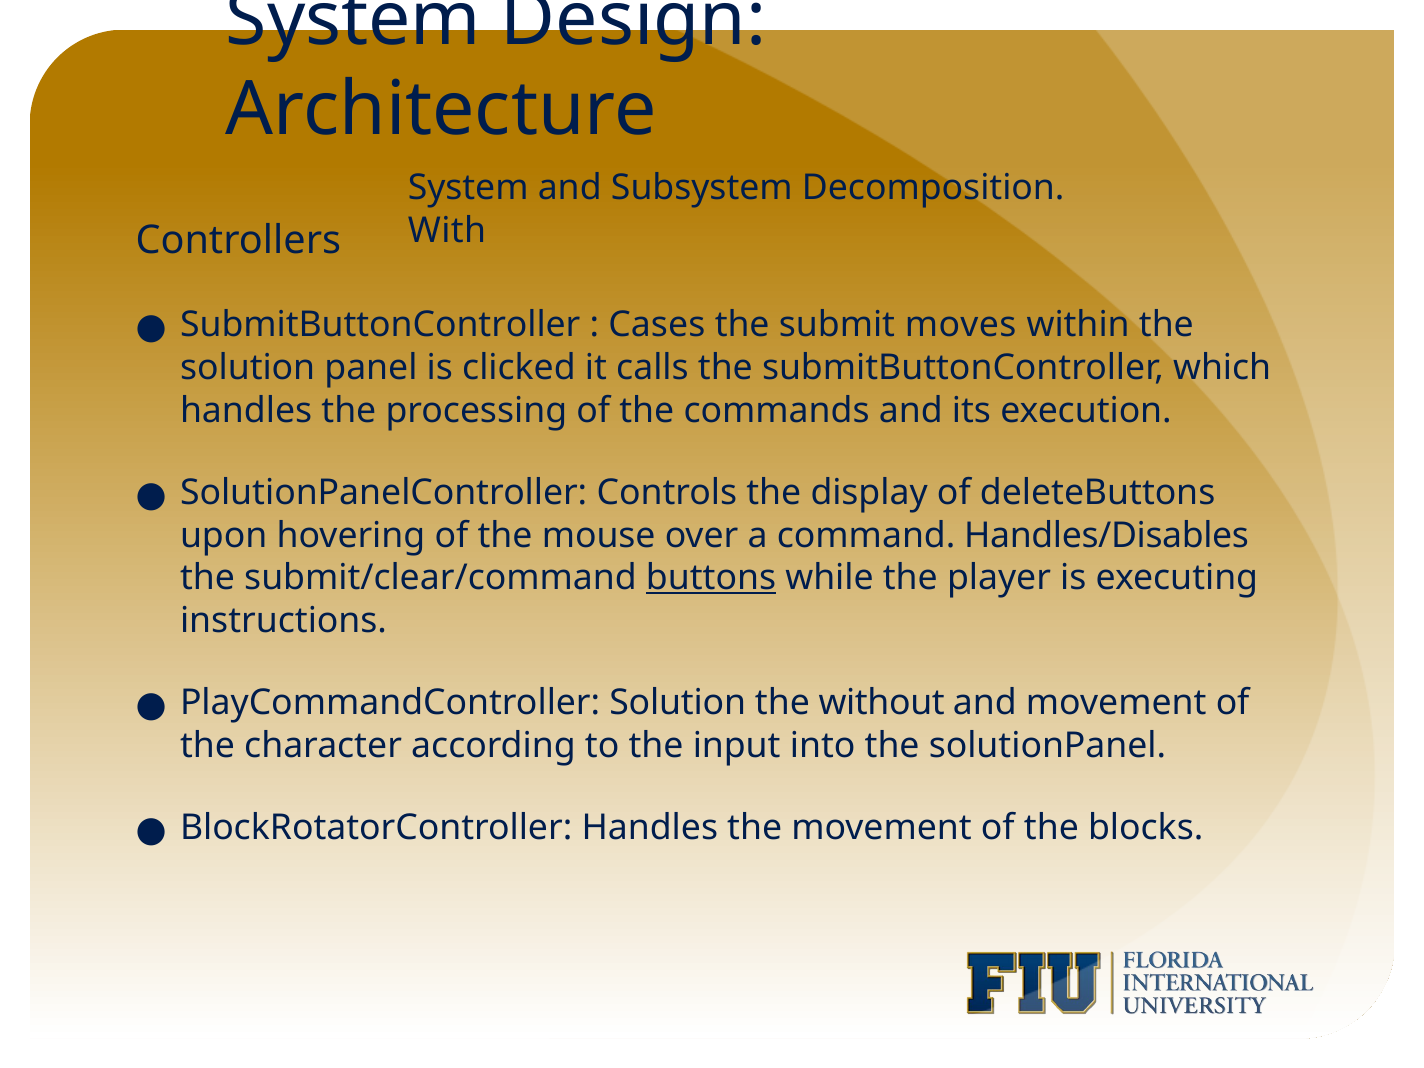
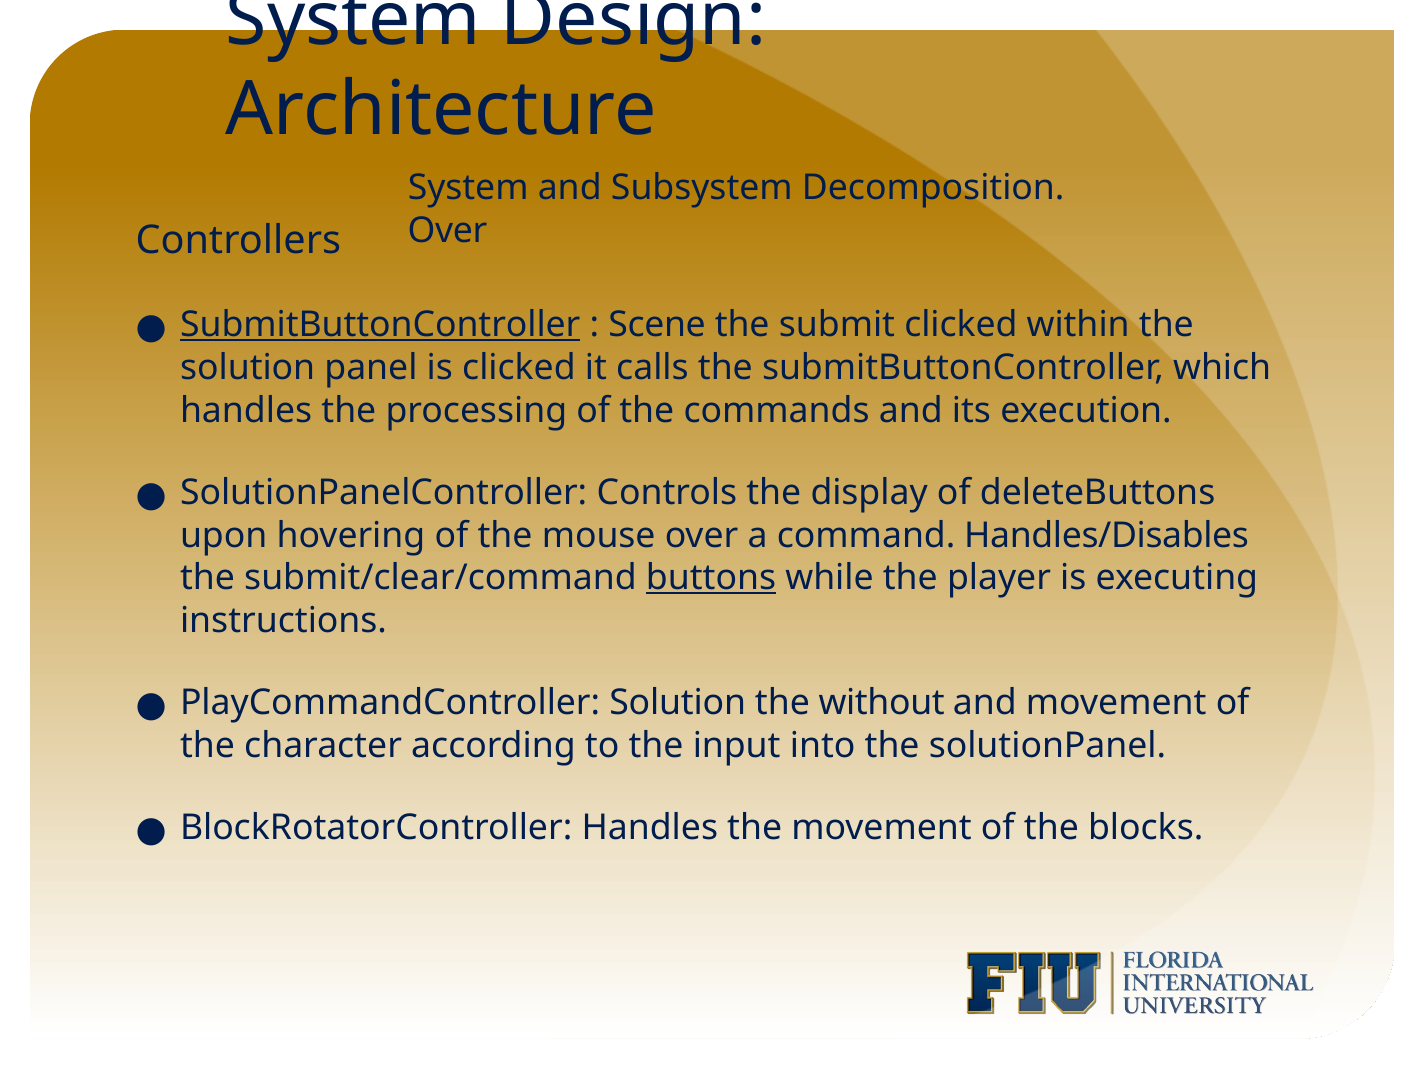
With: With -> Over (447, 230)
SubmitButtonController underline: none -> present (380, 325)
Cases: Cases -> Scene (657, 325)
submit moves: moves -> clicked (961, 325)
